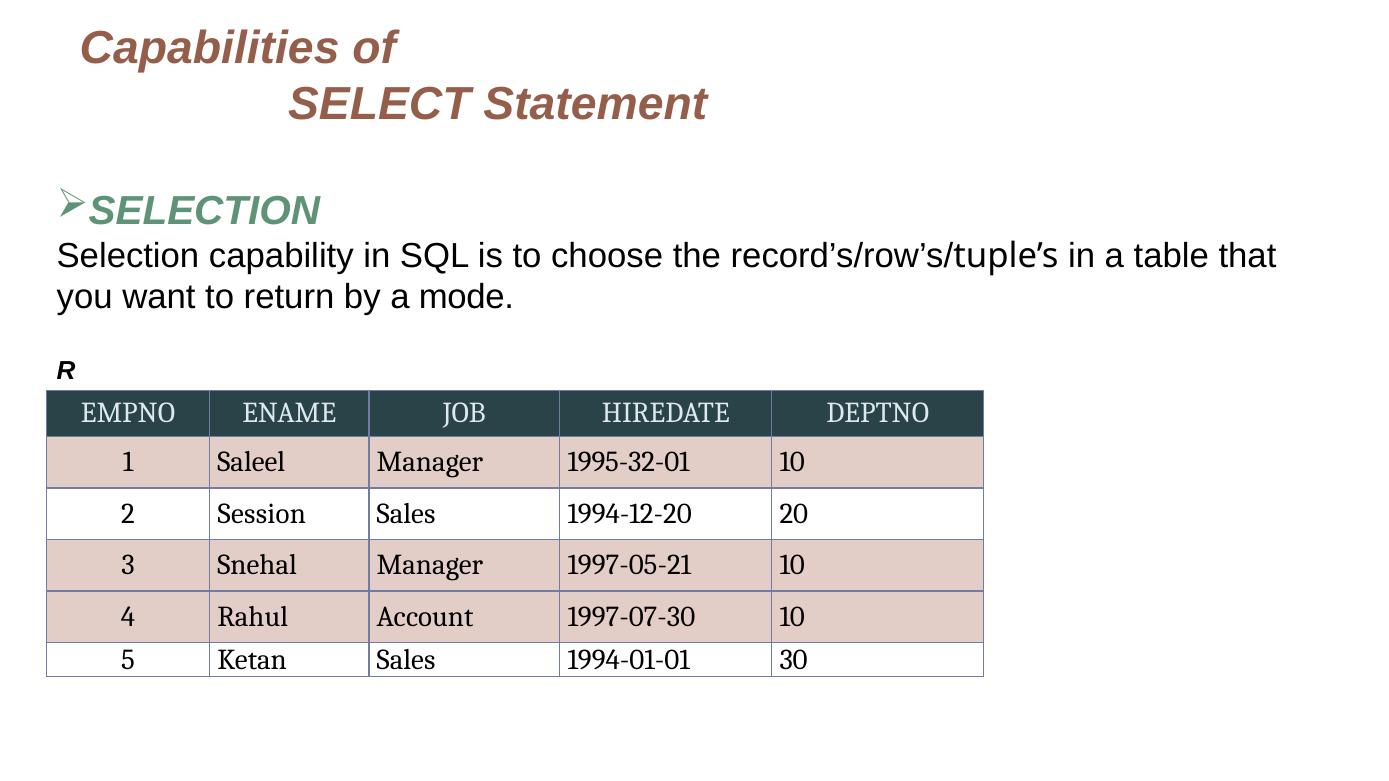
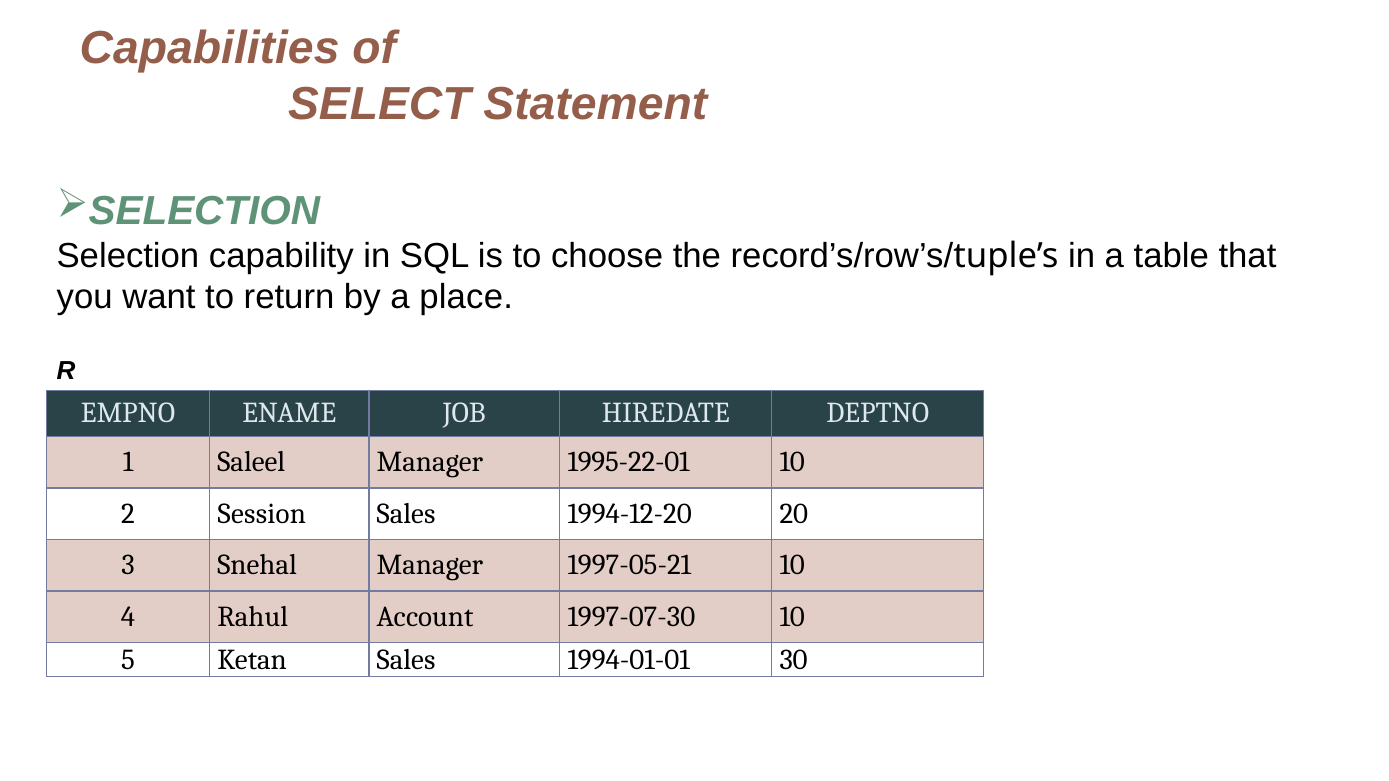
mode: mode -> place (466, 298)
1995-32-01: 1995-32-01 -> 1995-22-01 (629, 462)
